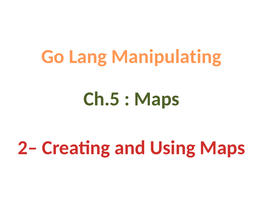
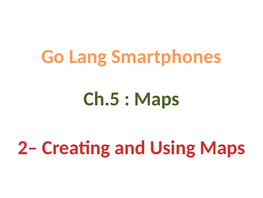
Manipulating: Manipulating -> Smartphones (166, 56)
